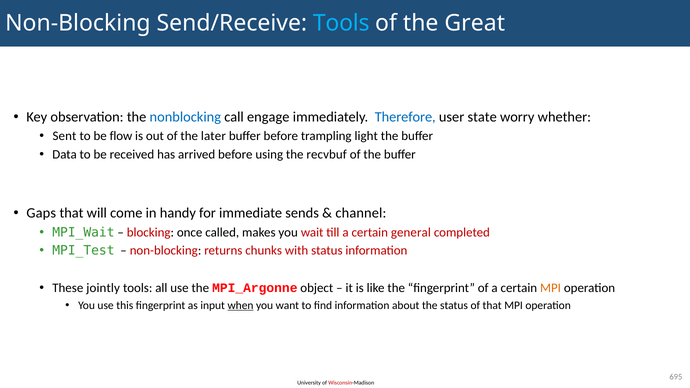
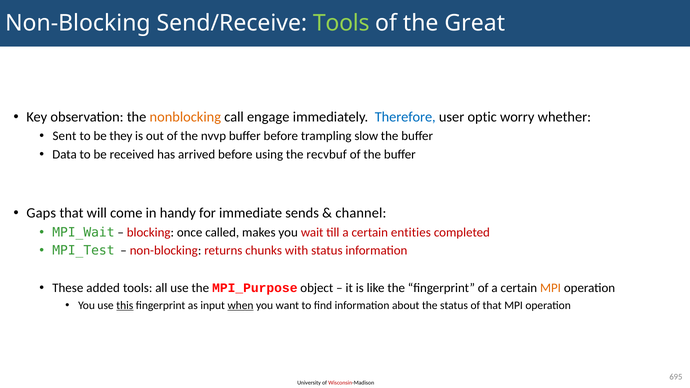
Tools colour: light blue -> light green (341, 23)
nonblocking colour: blue -> orange (185, 117)
state: state -> optic (482, 117)
flow: flow -> they (121, 136)
later: later -> nvvp (214, 136)
light: light -> slow (366, 136)
general: general -> entities (411, 232)
jointly: jointly -> added (103, 288)
MPI_Argonne: MPI_Argonne -> MPI_Purpose (255, 288)
this underline: none -> present (125, 305)
